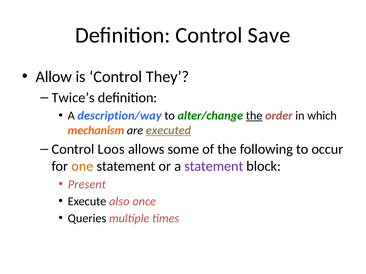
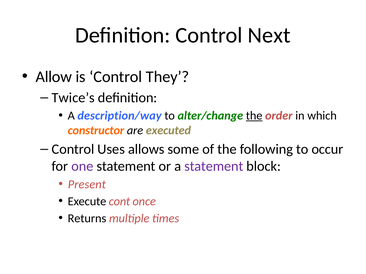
Save: Save -> Next (269, 35)
mechanism: mechanism -> constructor (96, 131)
executed underline: present -> none (168, 131)
Loos: Loos -> Uses (111, 149)
one colour: orange -> purple (82, 166)
also: also -> cont (119, 202)
Queries: Queries -> Returns (87, 219)
